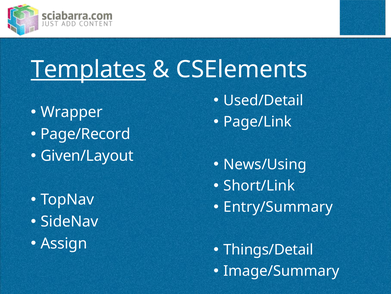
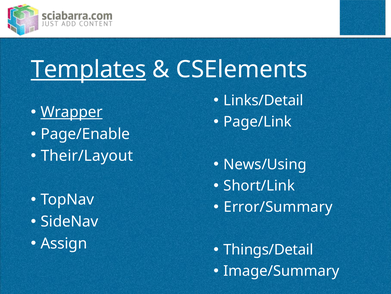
Used/Detail: Used/Detail -> Links/Detail (263, 100)
Wrapper underline: none -> present (72, 112)
Page/Record: Page/Record -> Page/Enable (85, 134)
Given/Layout: Given/Layout -> Their/Layout (87, 156)
Entry/Summary: Entry/Summary -> Error/Summary (278, 207)
